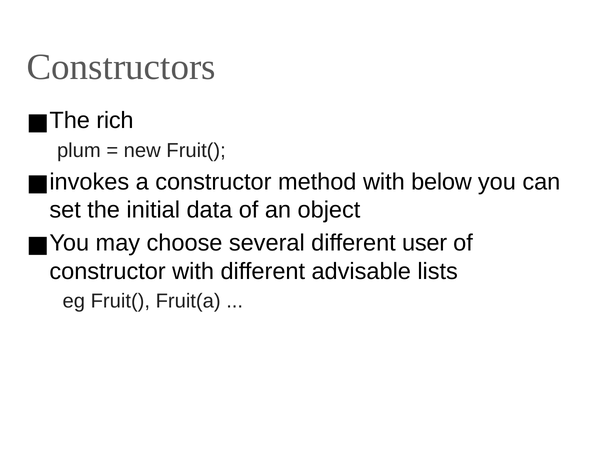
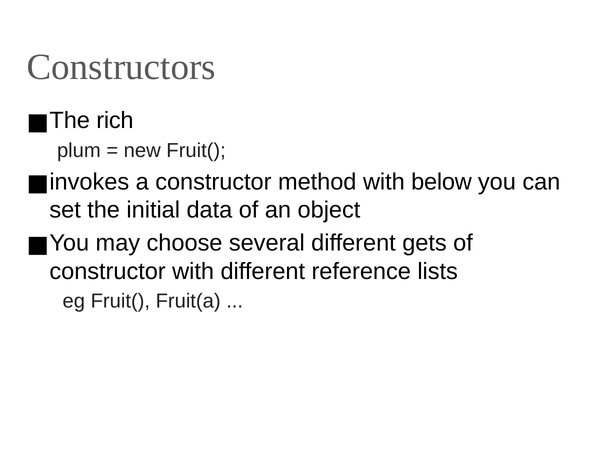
user: user -> gets (424, 243)
advisable: advisable -> reference (361, 272)
